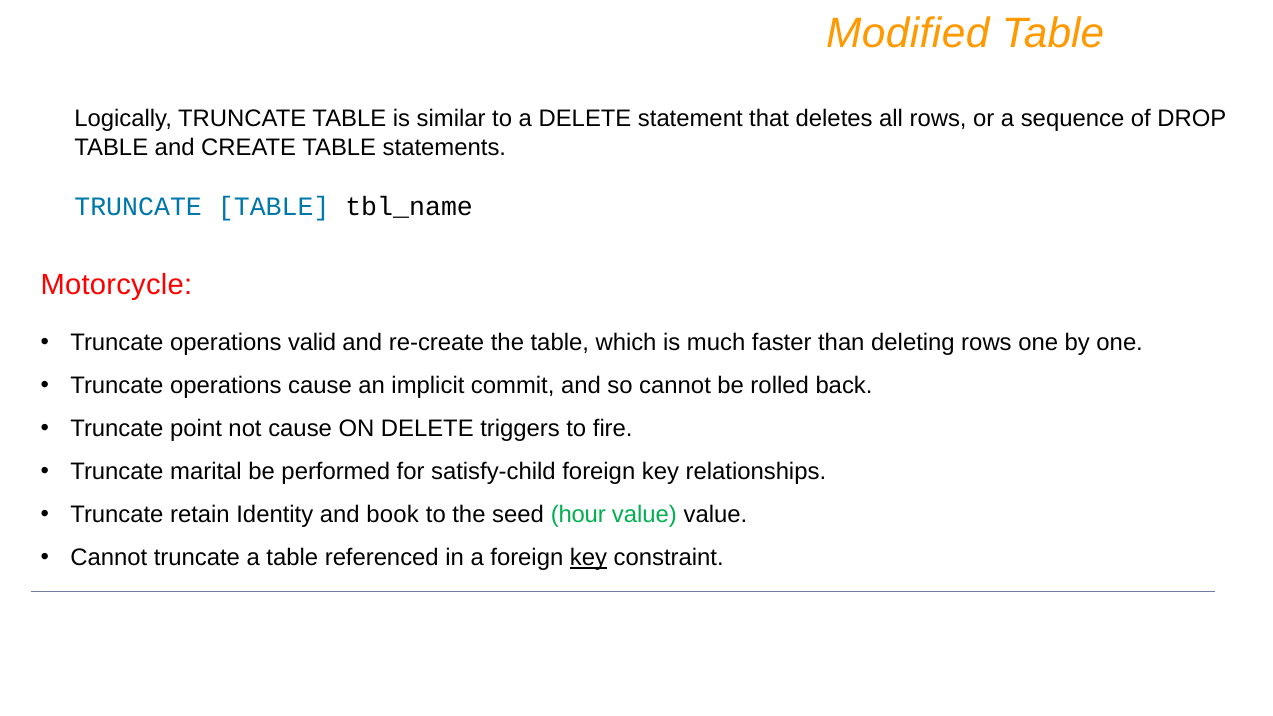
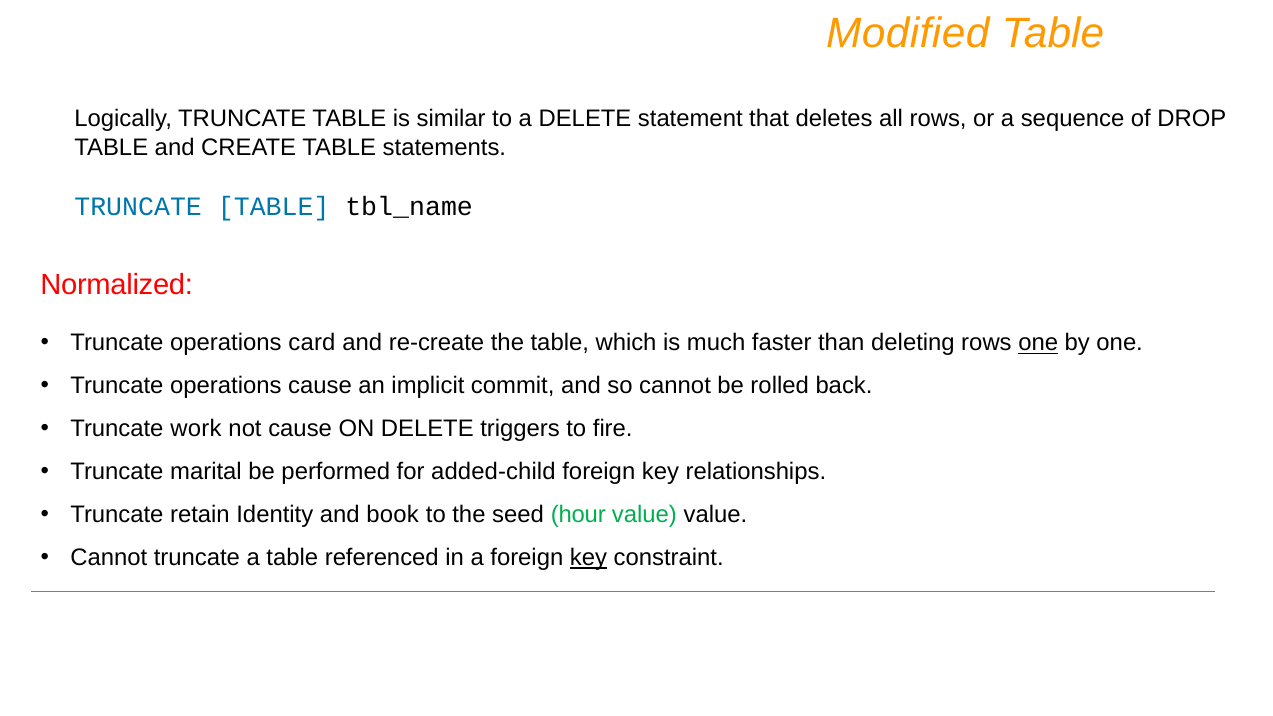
Motorcycle: Motorcycle -> Normalized (117, 285)
valid: valid -> card (312, 343)
one underline: none -> present (1038, 343)
point: point -> work (196, 429)
satisfy-child: satisfy-child -> added-child (493, 472)
